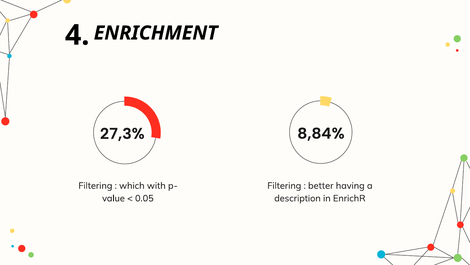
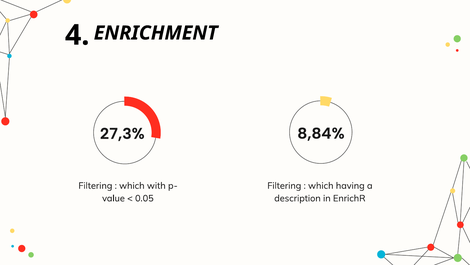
better: better -> which (321, 185)
